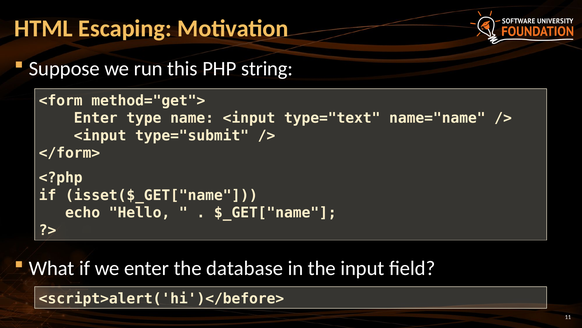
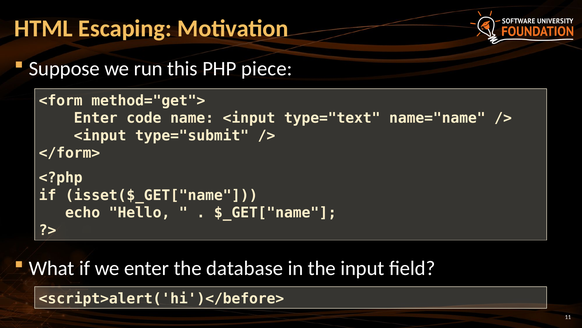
string: string -> piece (267, 69)
type: type -> code (144, 118)
